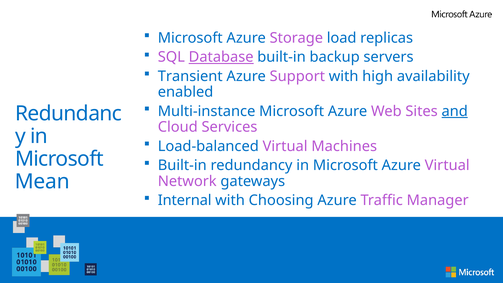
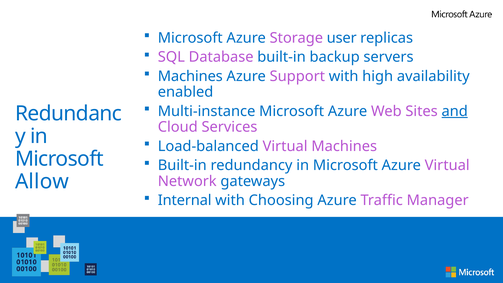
load: load -> user (342, 38)
Database underline: present -> none (221, 57)
Transient: Transient -> Machines (190, 76)
Mean: Mean -> Allow (42, 181)
